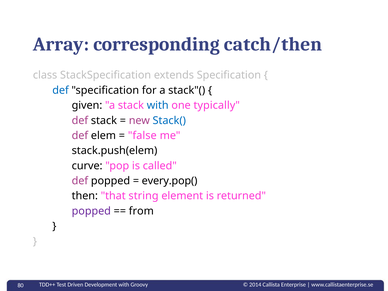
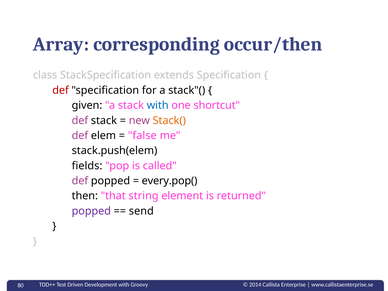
catch/then: catch/then -> occur/then (273, 44)
def colour: blue -> red (61, 90)
typically: typically -> shortcut (217, 105)
Stack( colour: blue -> orange (169, 120)
curve: curve -> fields (87, 166)
from: from -> send (141, 211)
